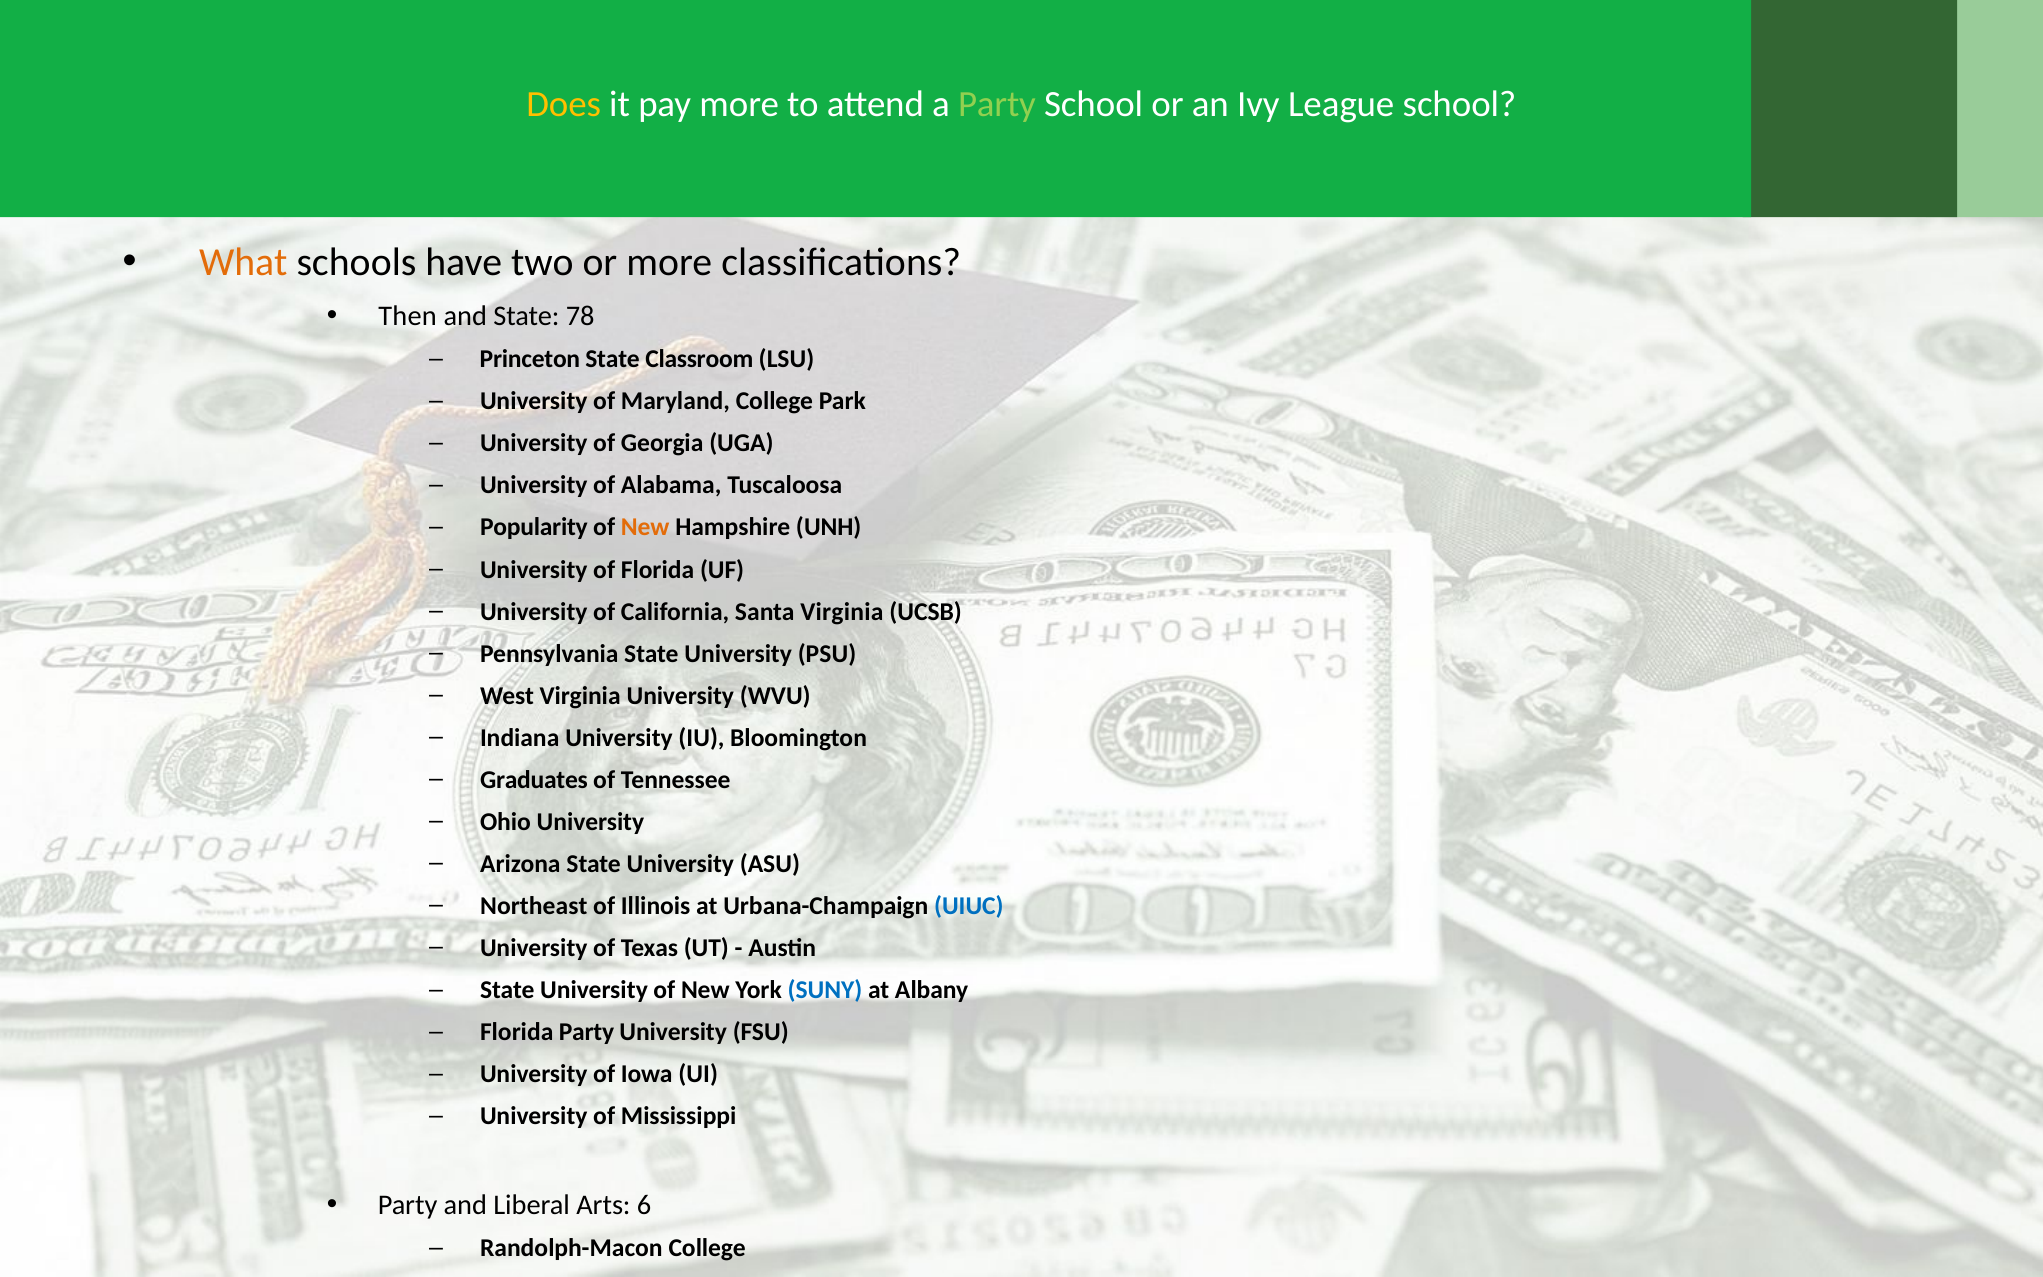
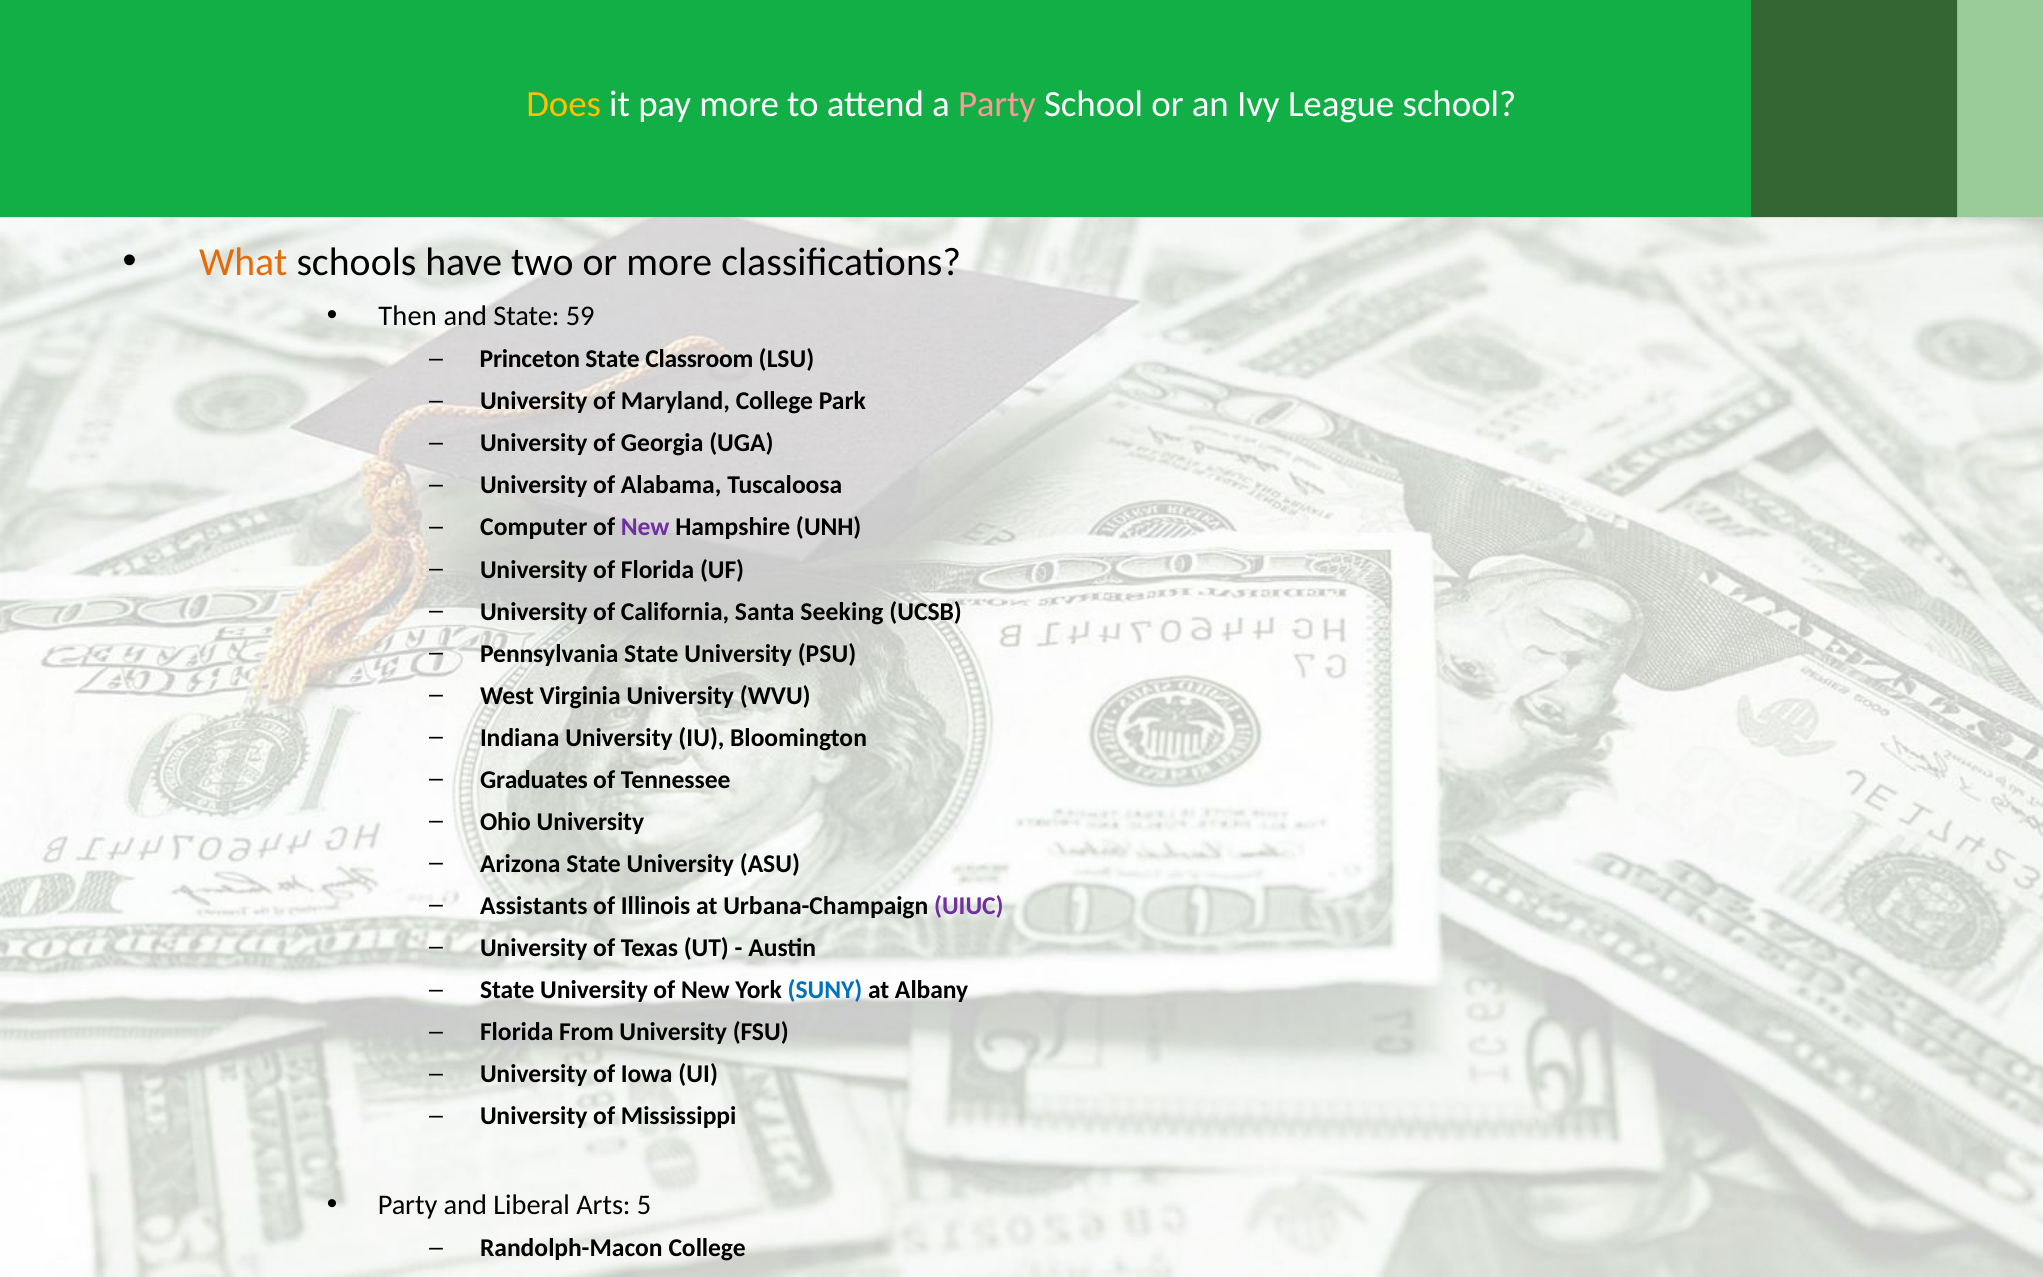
Party colour: light green -> pink (997, 105)
78: 78 -> 59 (580, 316)
Popularity: Popularity -> Computer (534, 527)
New colour: orange -> purple (645, 527)
Santa Virginia: Virginia -> Seeking (842, 612)
Northeast: Northeast -> Assistants (534, 906)
UIUC colour: blue -> purple (969, 906)
Florida Party: Party -> From (586, 1032)
6: 6 -> 5 (644, 1205)
